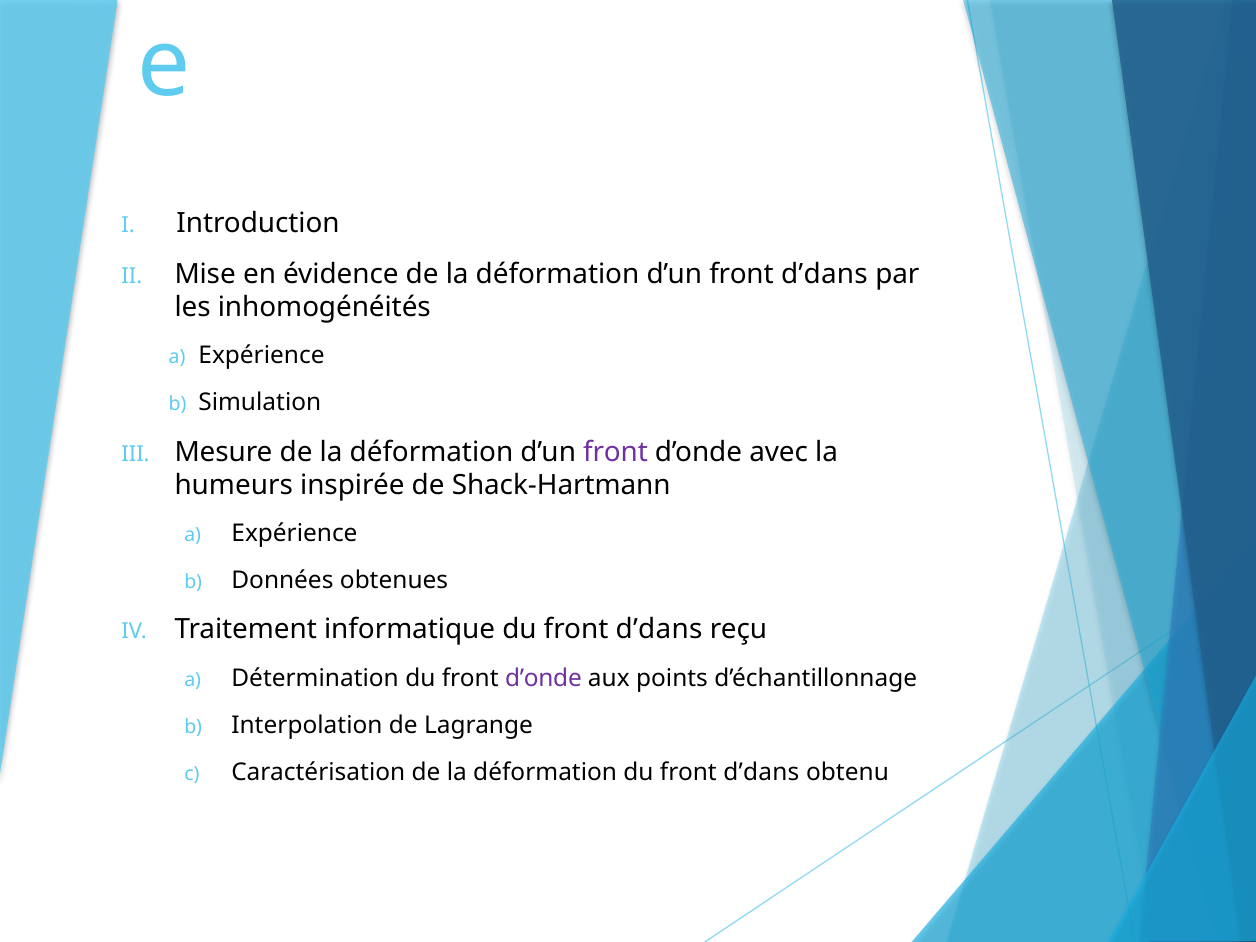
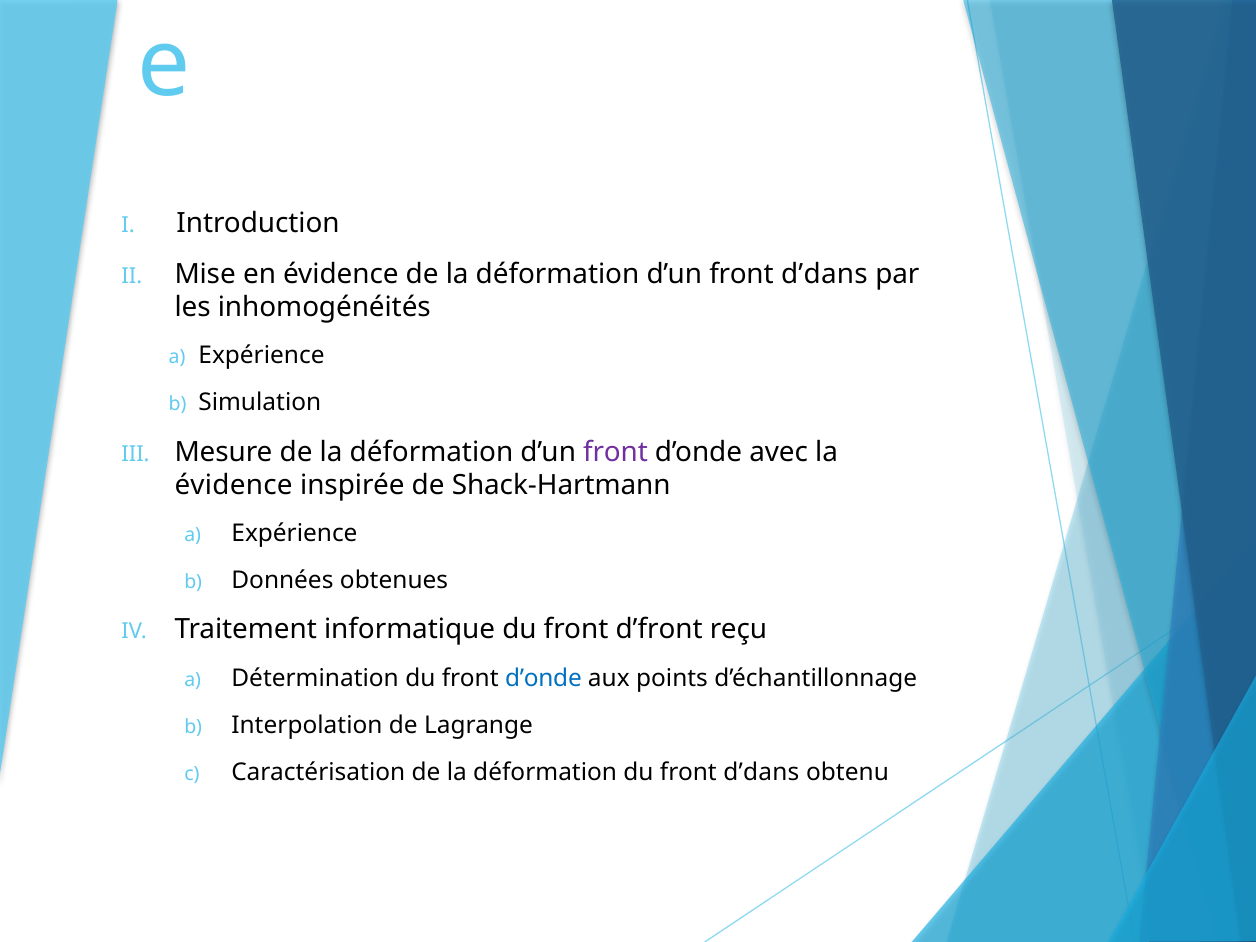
humeurs: humeurs -> évidence (234, 485)
informatique du front d’dans: d’dans -> d’front (659, 630)
d’onde colour: purple -> blue (543, 678)
